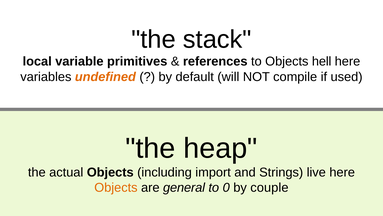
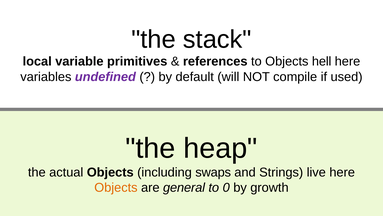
undefined colour: orange -> purple (105, 77)
import: import -> swaps (213, 172)
couple: couple -> growth (269, 187)
